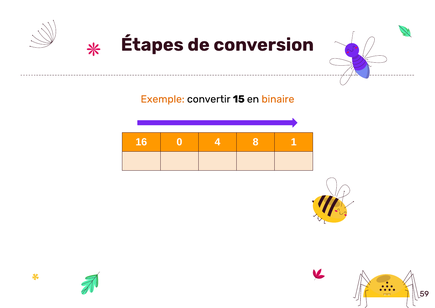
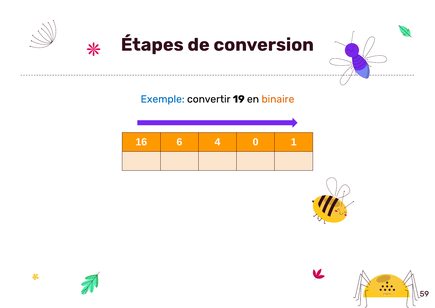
Exemple colour: orange -> blue (163, 99)
15: 15 -> 19 (239, 99)
0: 0 -> 6 (179, 142)
8: 8 -> 0 (256, 142)
